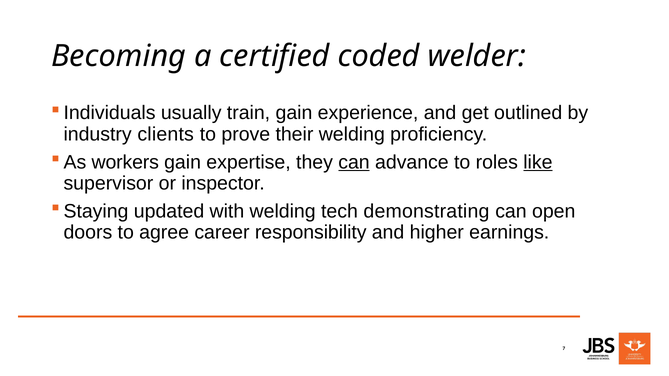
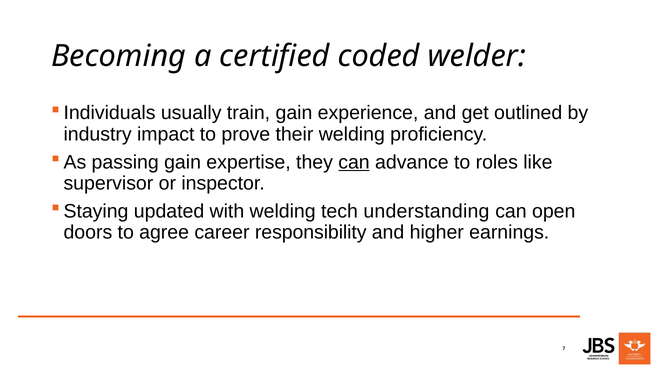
clients: clients -> impact (166, 134)
workers: workers -> passing (125, 162)
like underline: present -> none (538, 162)
demonstrating: demonstrating -> understanding (426, 211)
